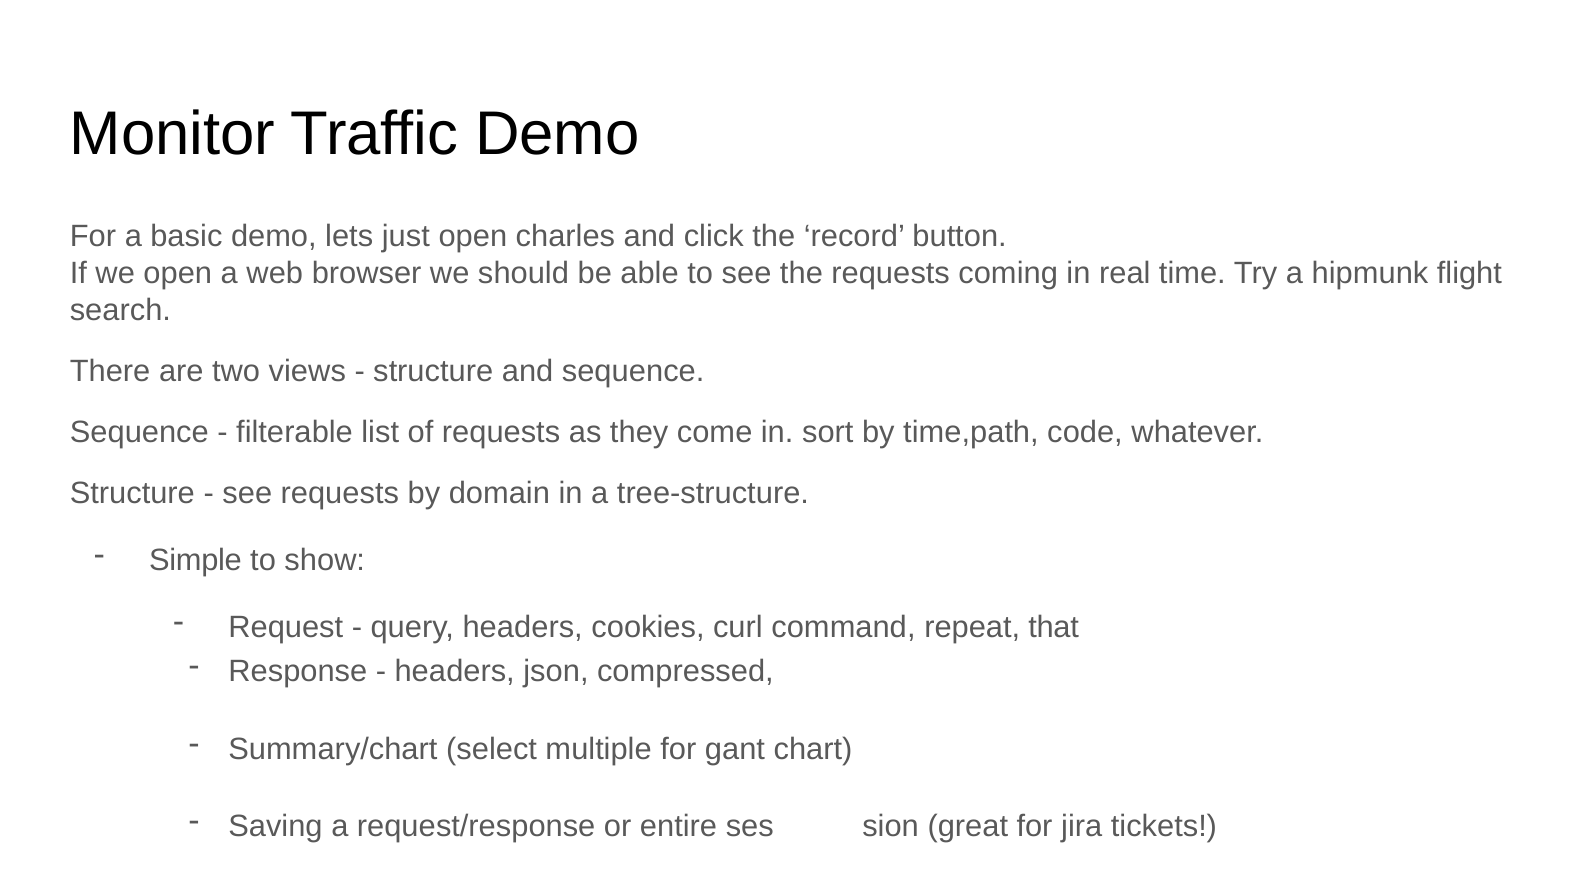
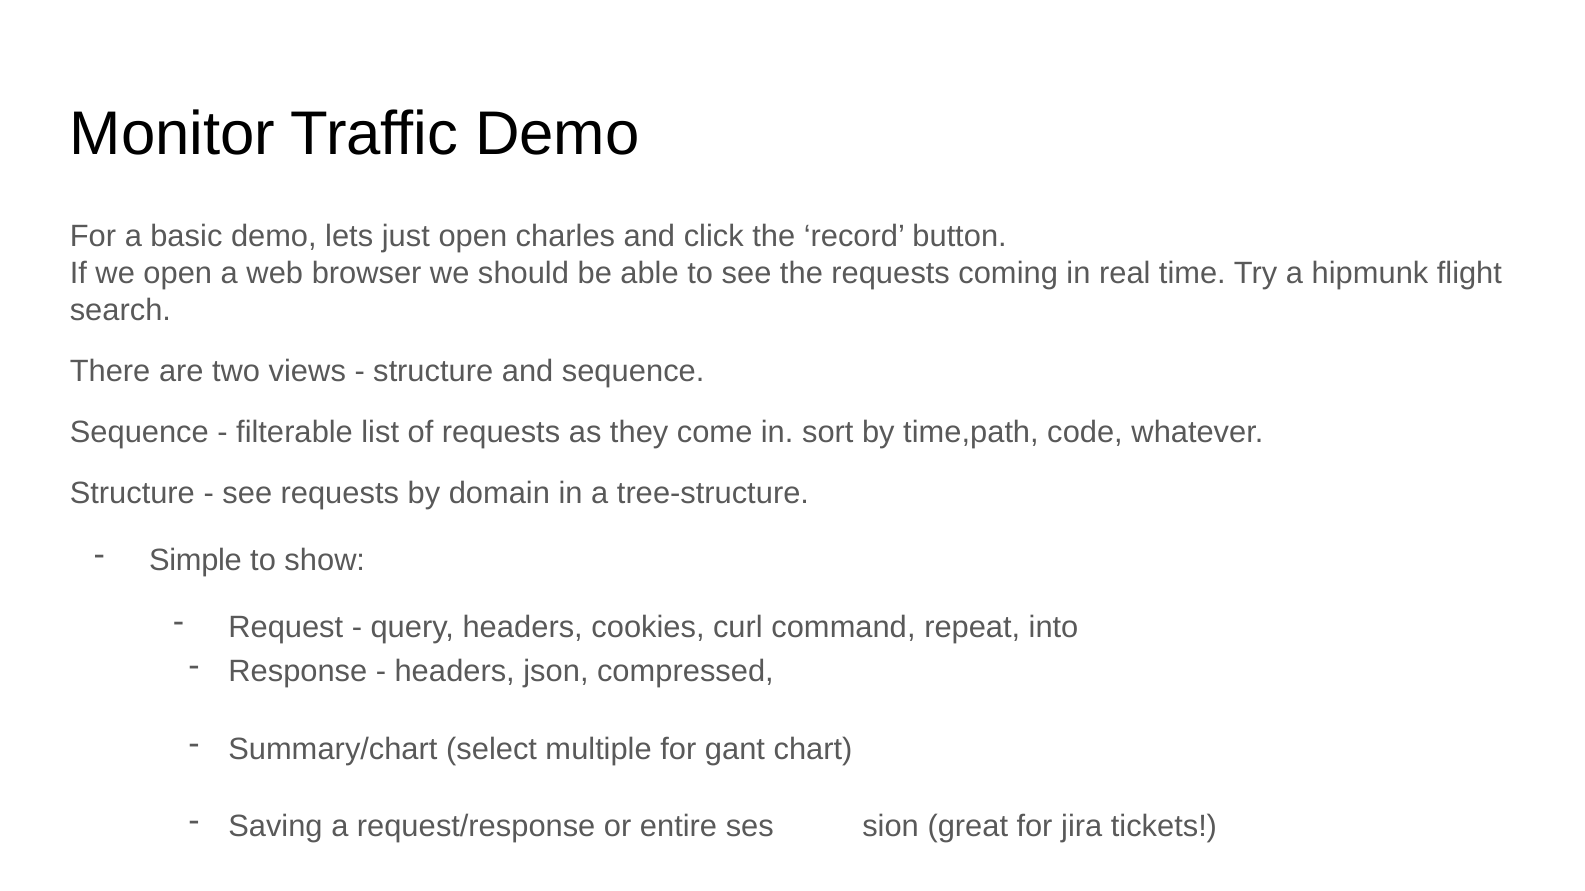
that: that -> into (1053, 627)
